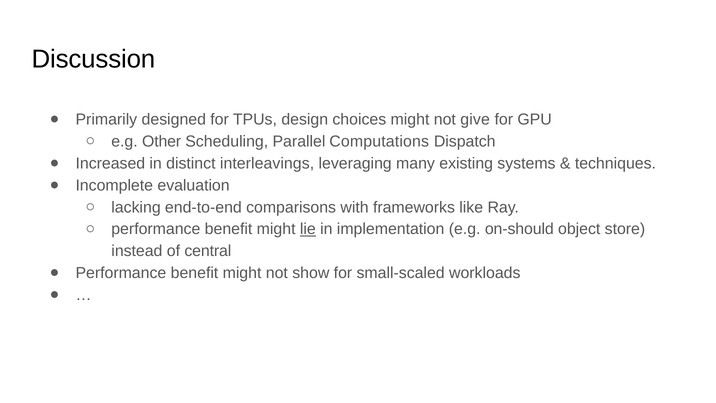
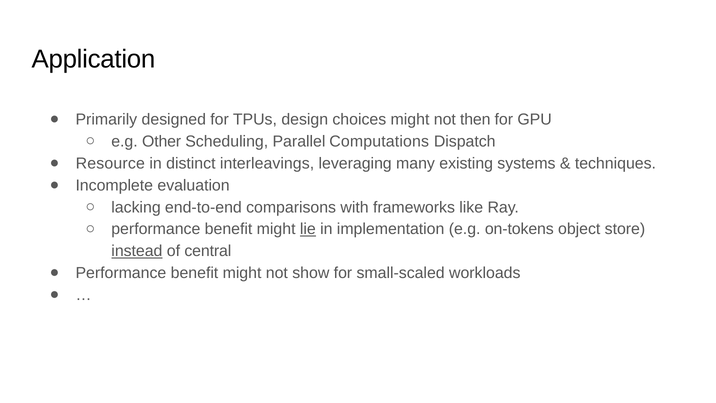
Discussion: Discussion -> Application (93, 59)
give: give -> then (475, 119)
Increased: Increased -> Resource (110, 163)
on-should: on-should -> on-tokens (519, 229)
instead underline: none -> present (137, 251)
